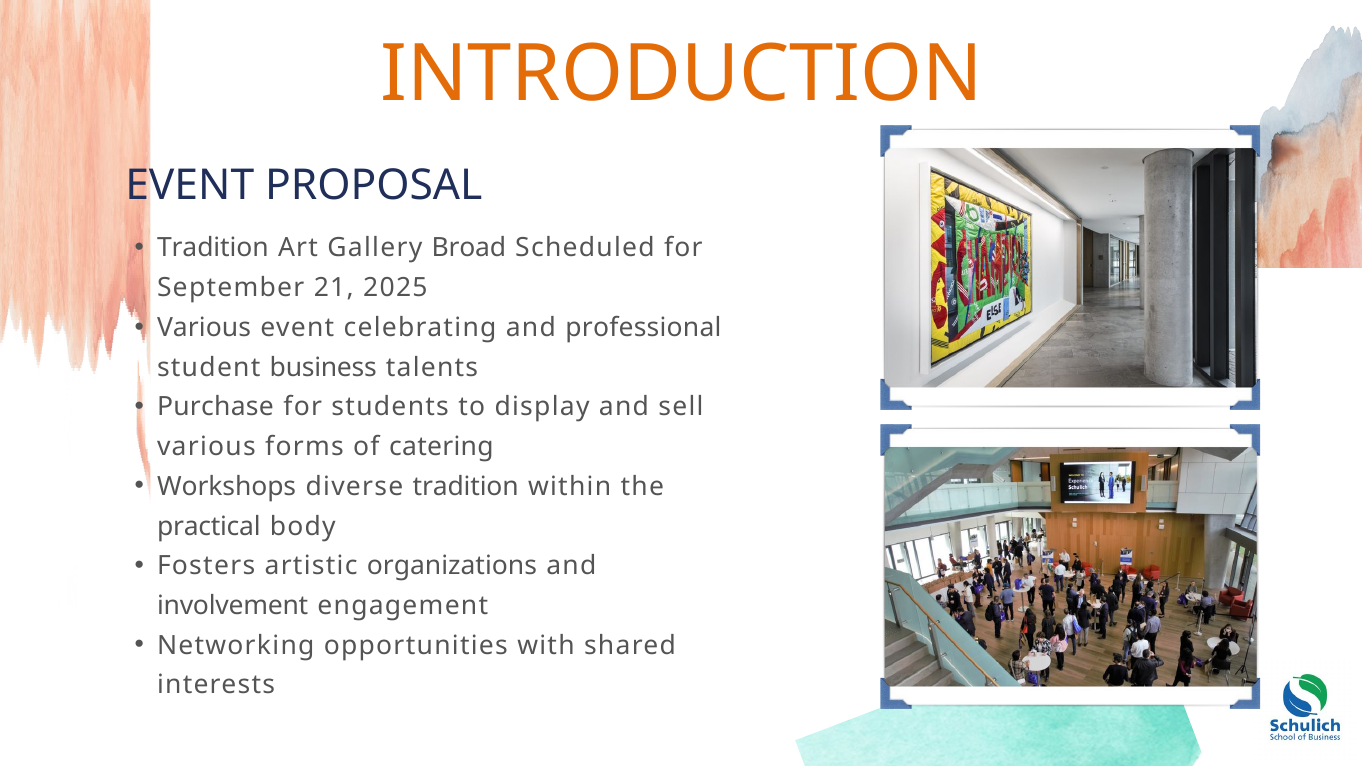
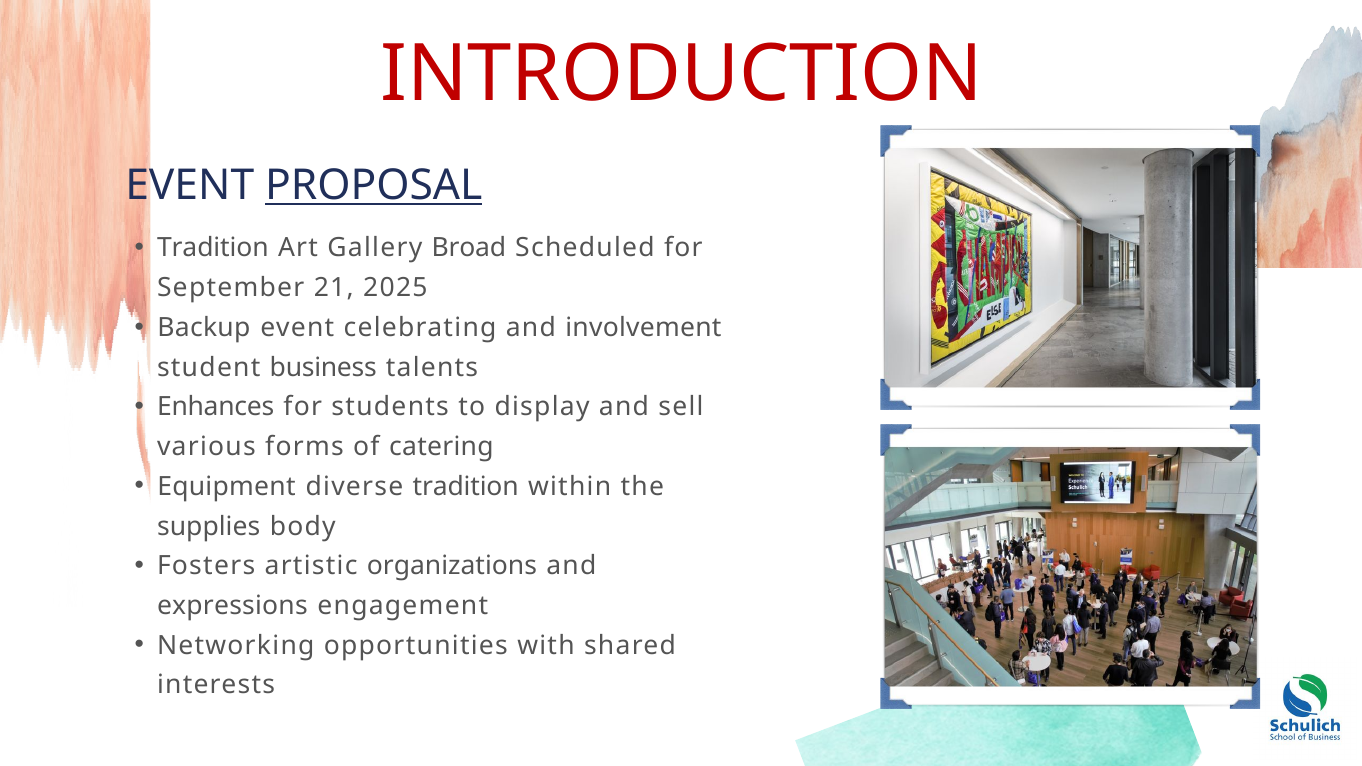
INTRODUCTION colour: orange -> red (682, 74)
PROPOSAL underline: none -> present (374, 186)
Various: Various -> Backup (204, 328)
professional: professional -> involvement (643, 328)
Purchase: Purchase -> Enhances (216, 407)
Workshops: Workshops -> Equipment (226, 487)
practical: practical -> supplies (209, 526)
involvement: involvement -> expressions (232, 606)
